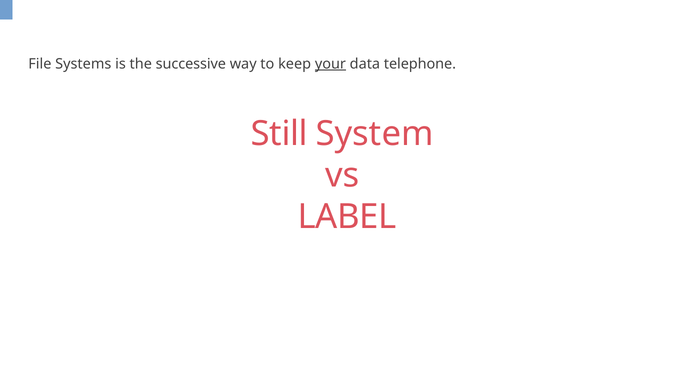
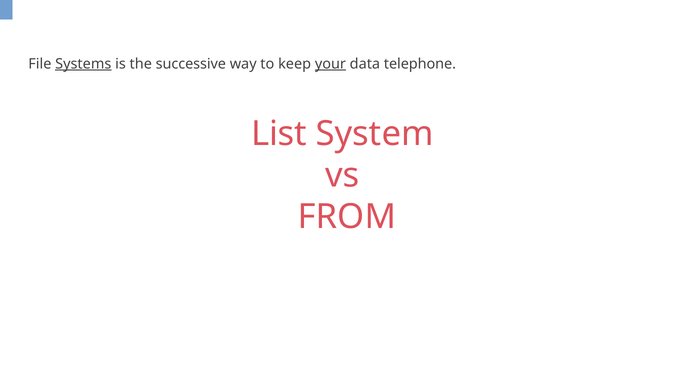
Systems underline: none -> present (83, 64)
Still: Still -> List (279, 134)
LABEL: LABEL -> FROM (347, 217)
